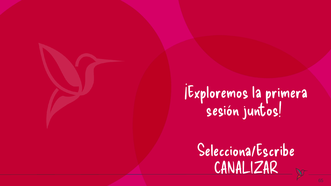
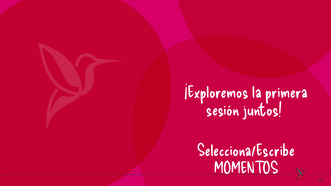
CANALIZAR: CANALIZAR -> MOMENTOS (246, 169)
